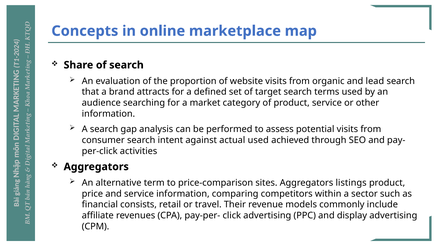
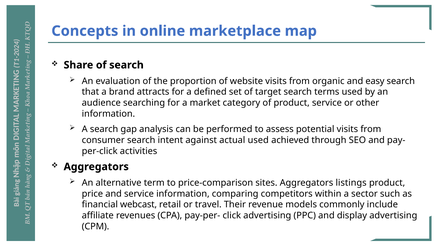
lead: lead -> easy (375, 81)
consists: consists -> webcast (139, 204)
